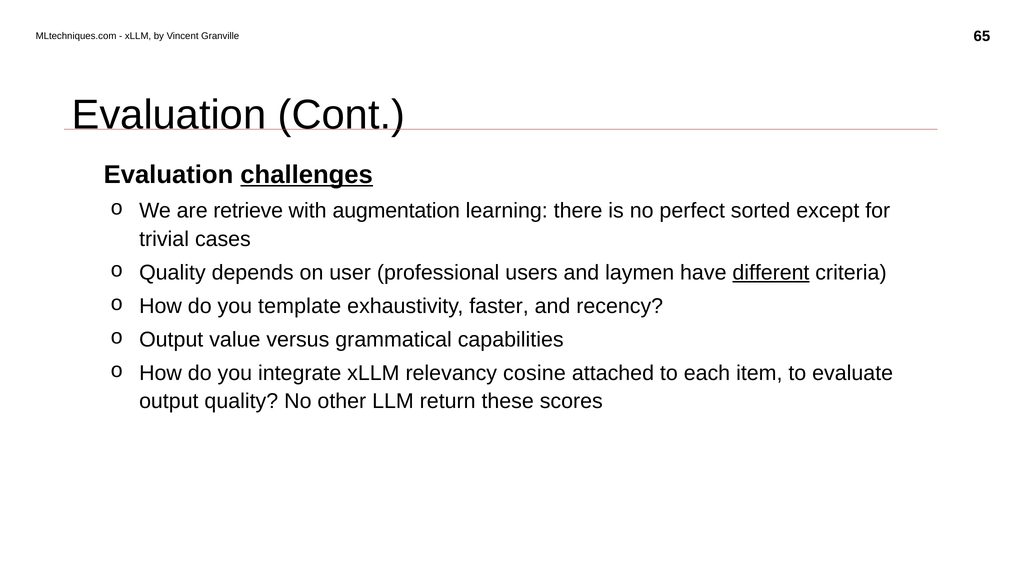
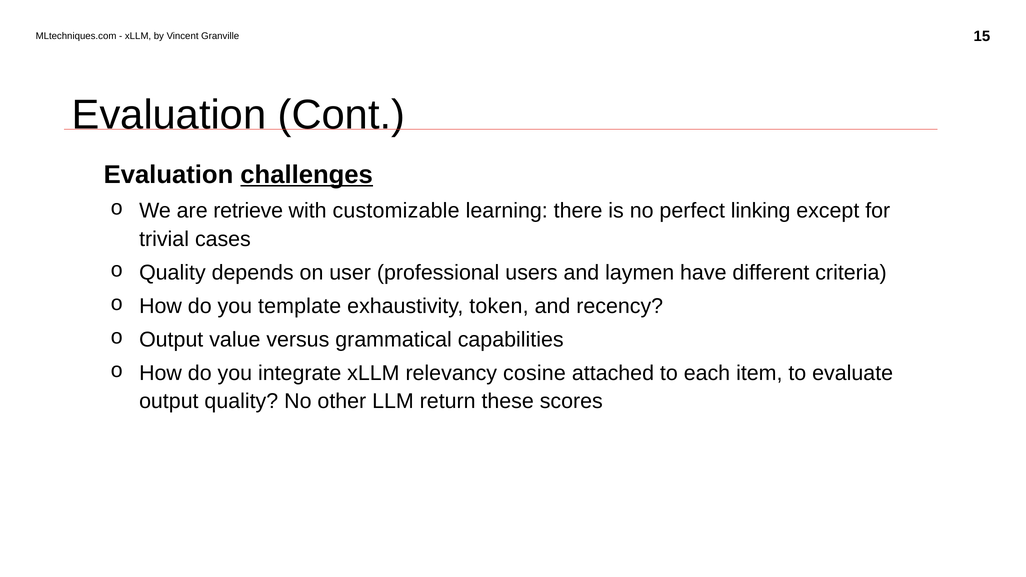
65: 65 -> 15 (982, 36)
augmentation: augmentation -> customizable (396, 211)
sorted: sorted -> linking (761, 211)
different underline: present -> none (771, 273)
faster: faster -> token (499, 306)
